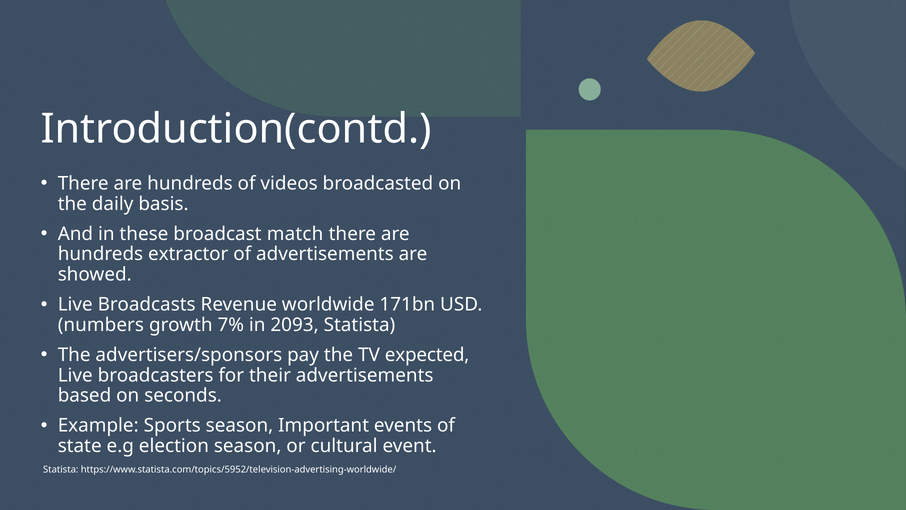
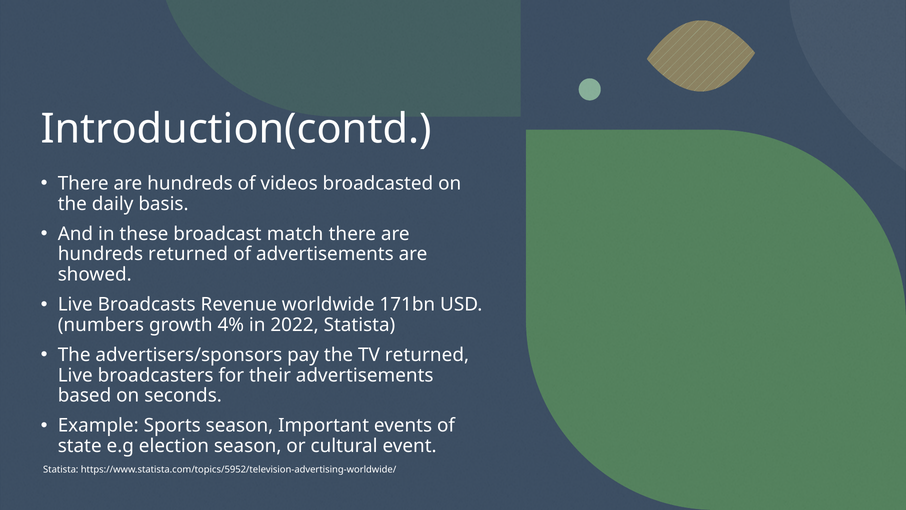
hundreds extractor: extractor -> returned (188, 254)
7%: 7% -> 4% (231, 325)
2093: 2093 -> 2022 (295, 325)
TV expected: expected -> returned (427, 355)
